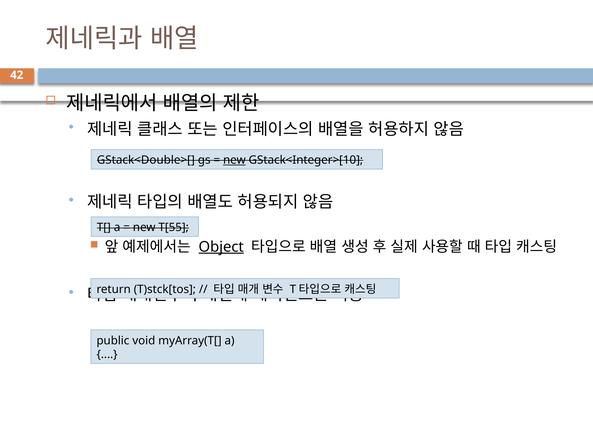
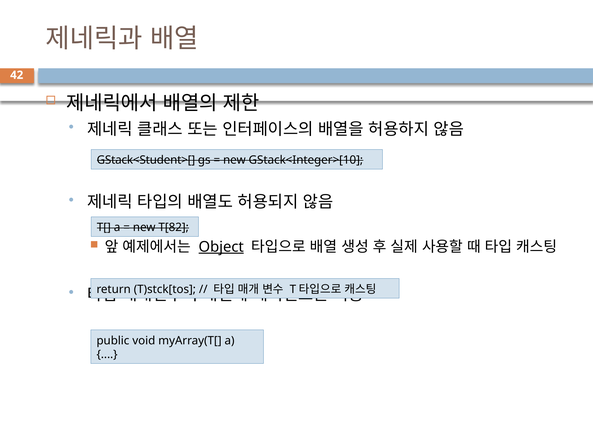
GStack<Double>[: GStack<Double>[ -> GStack<Student>[ (146, 160)
new underline: present -> none (234, 160)
T[55: T[55 -> T[82 (174, 227)
